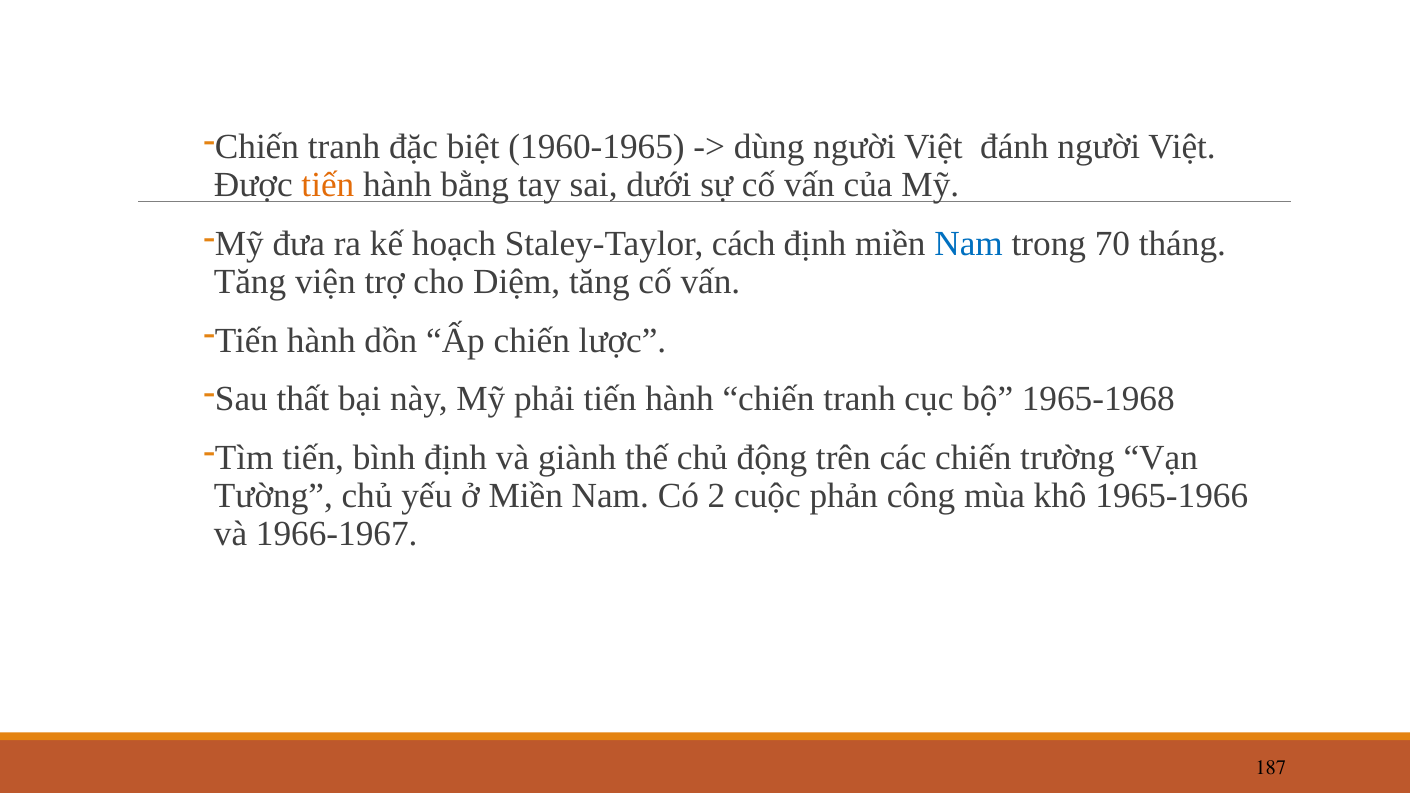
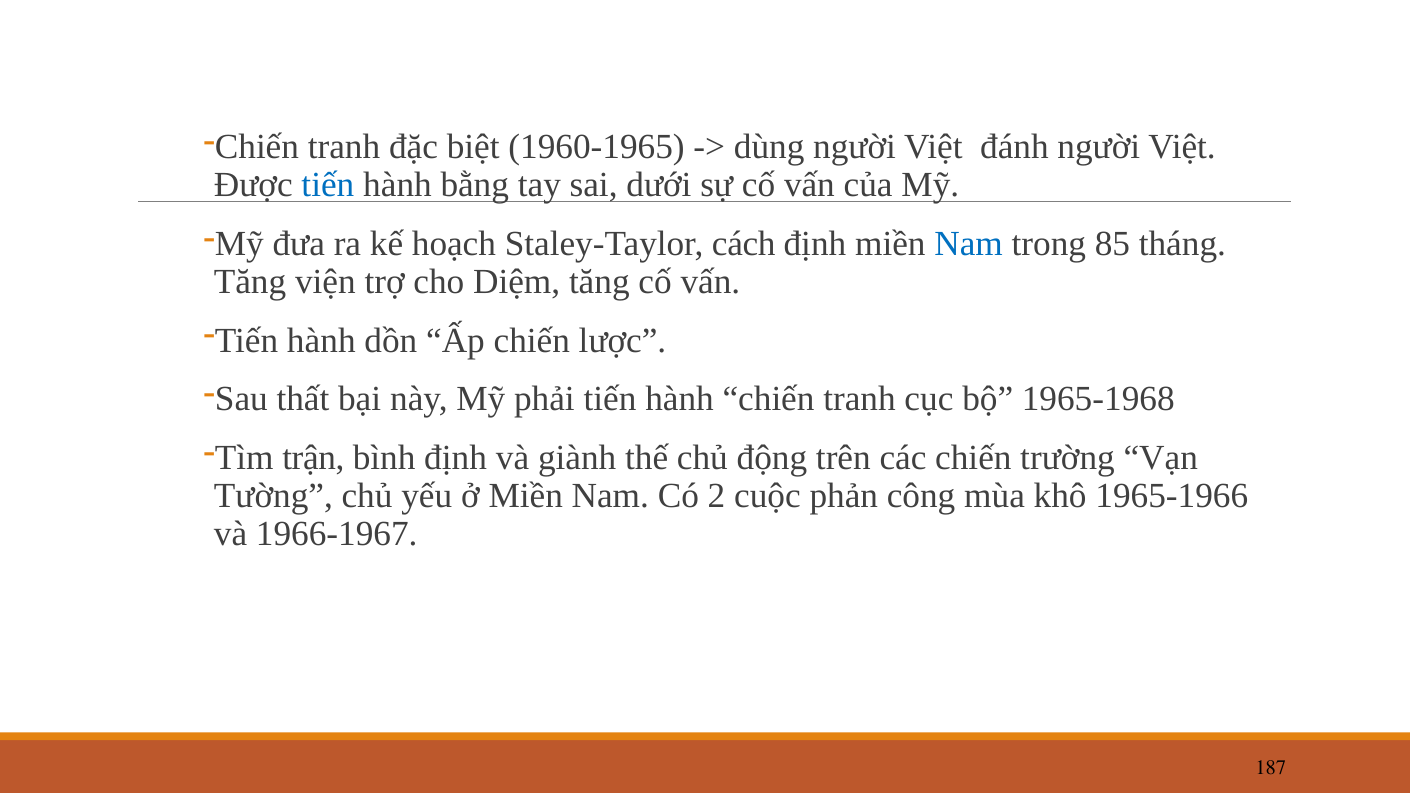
tiến colour: orange -> blue (328, 185)
70: 70 -> 85 (1112, 244)
Tìm tiến: tiến -> trận (313, 458)
